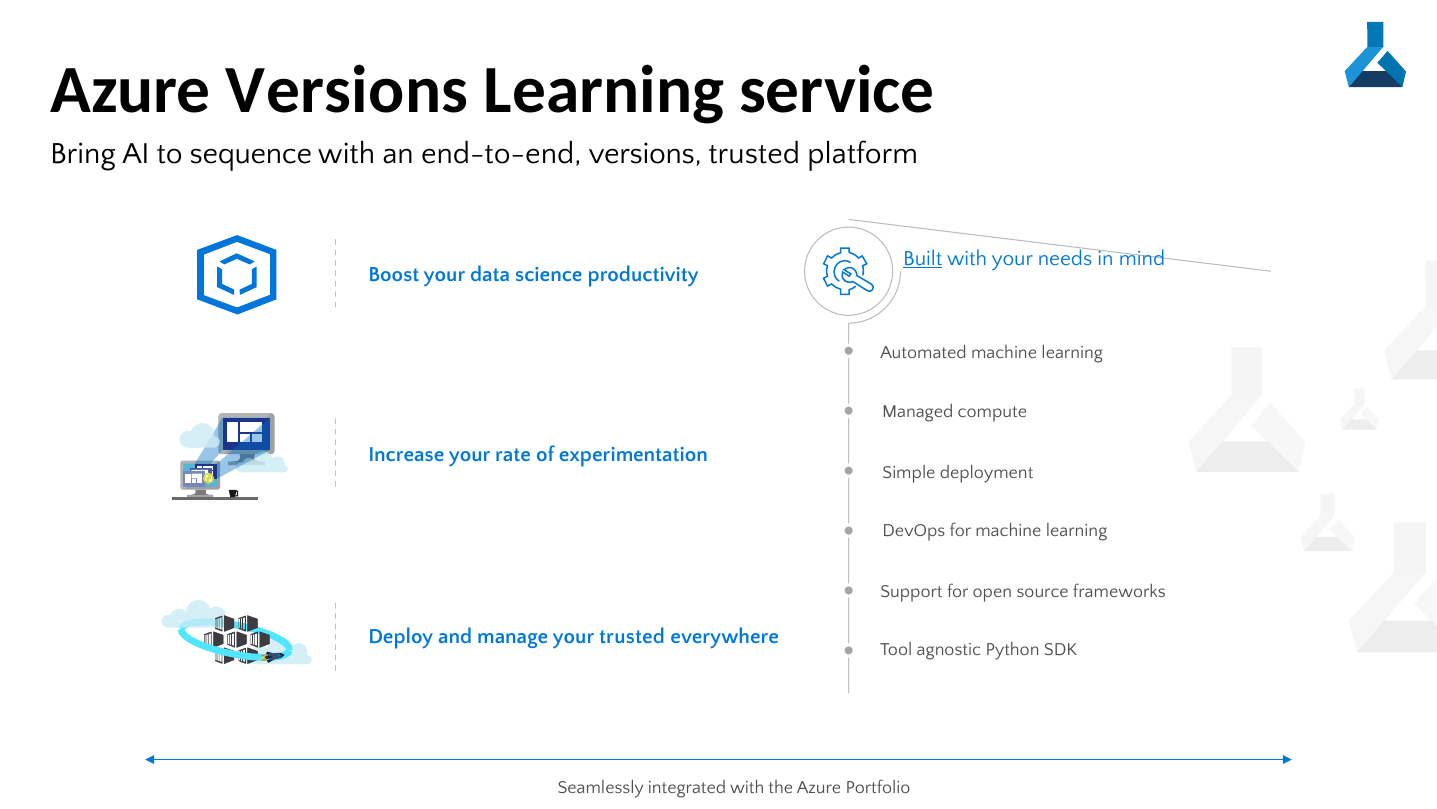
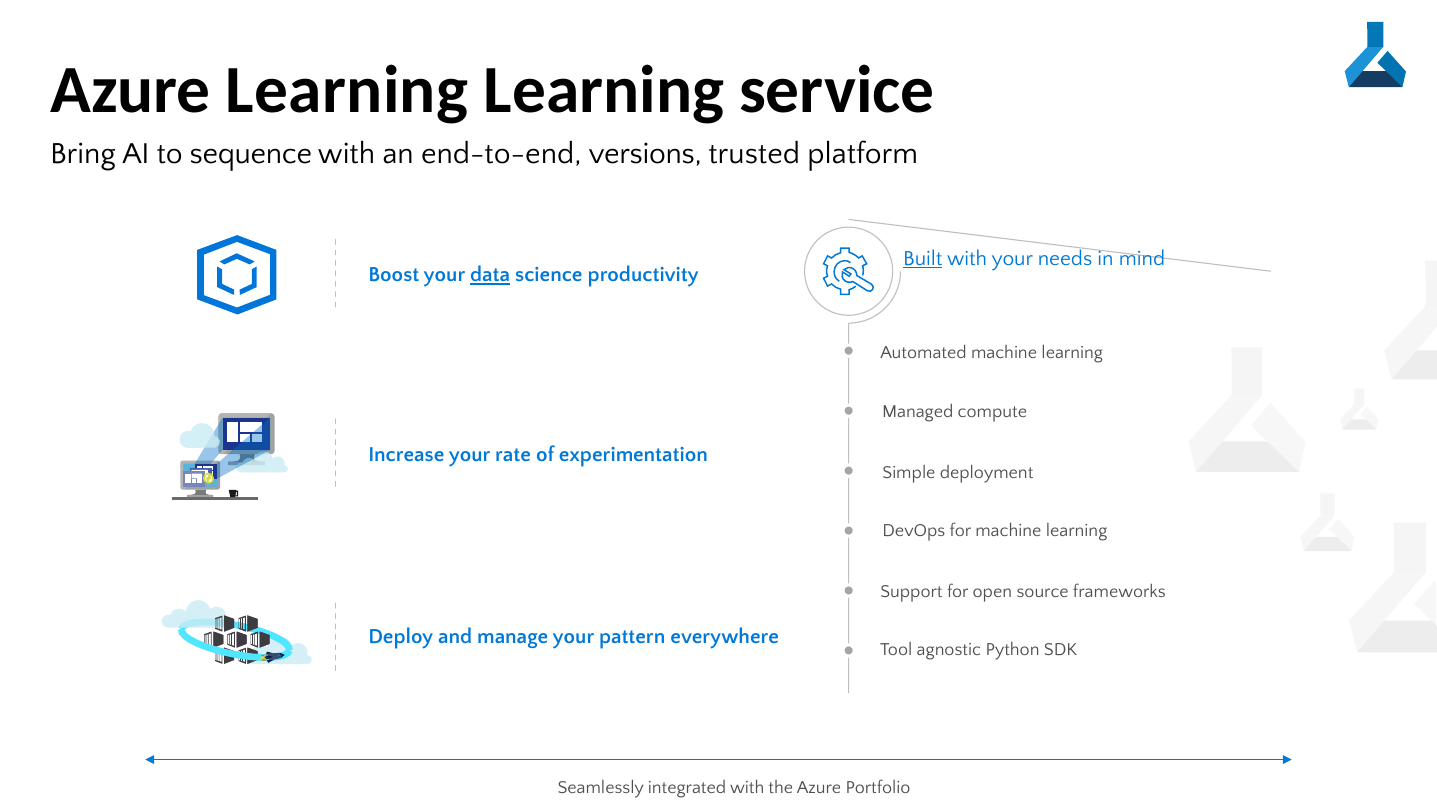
Azure Versions: Versions -> Learning (347, 91)
data underline: none -> present (490, 275)
your trusted: trusted -> pattern (632, 636)
